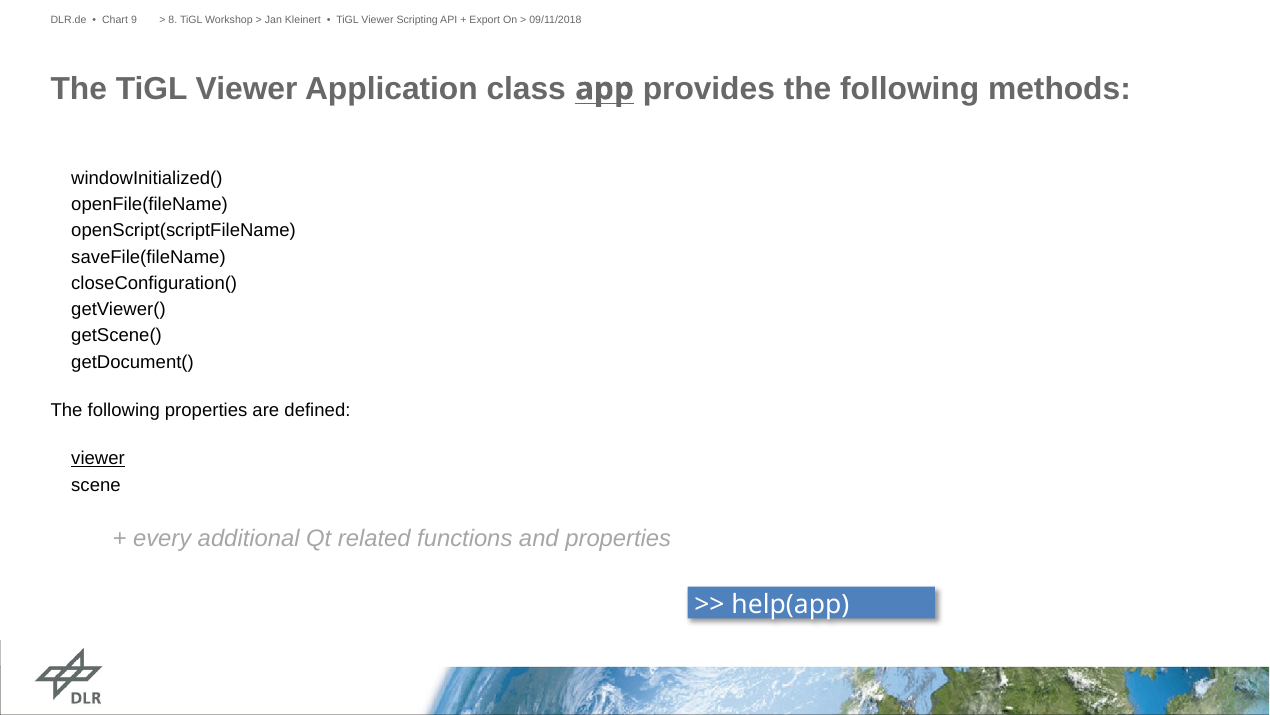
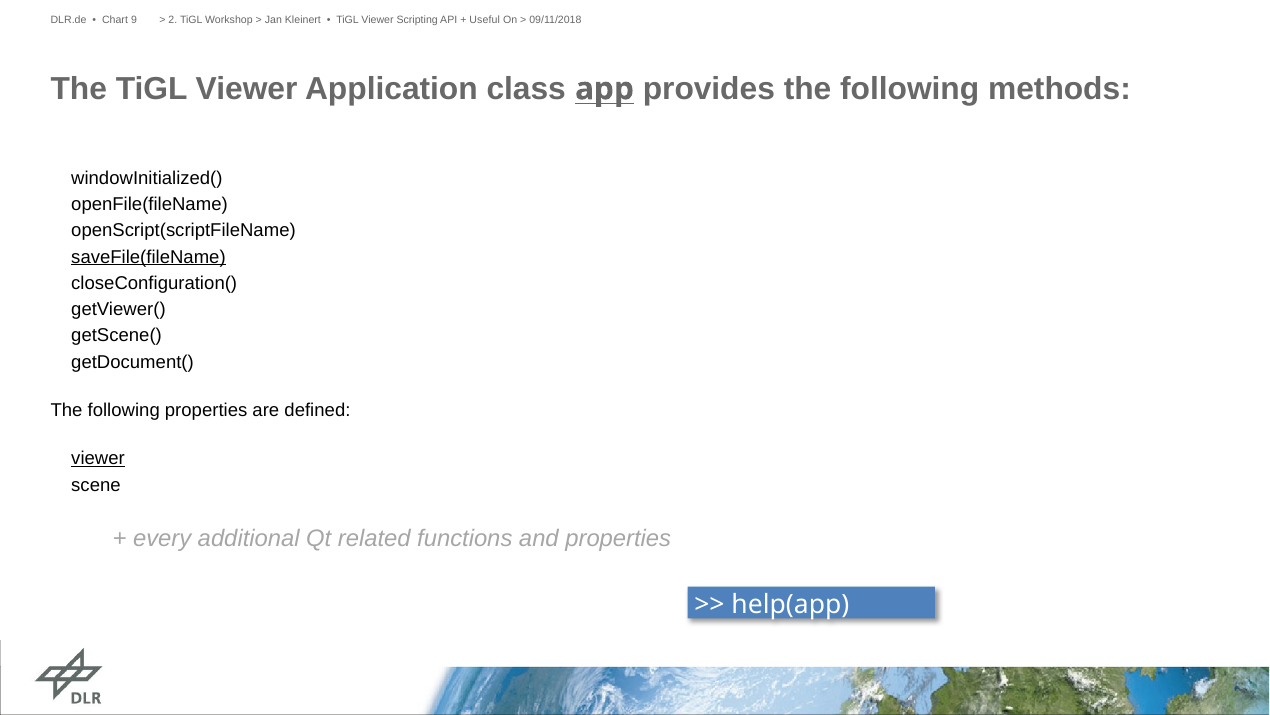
8: 8 -> 2 (173, 20)
Export: Export -> Useful (485, 20)
saveFile(fileName underline: none -> present (148, 257)
